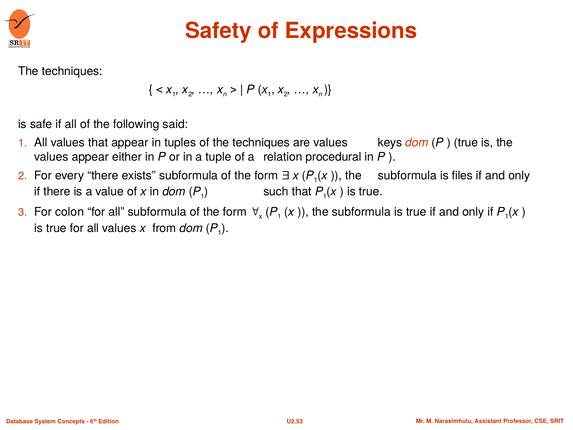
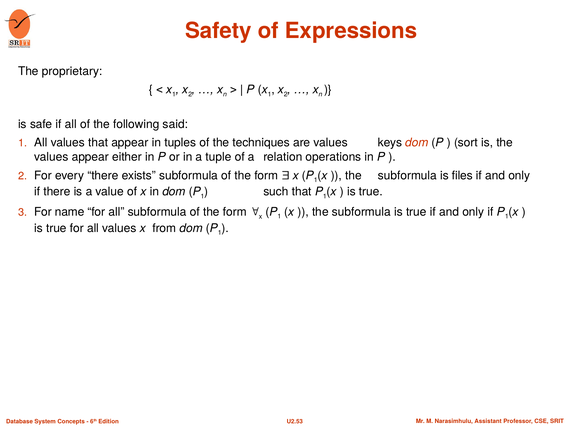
techniques: techniques -> proprietary (72, 71)
true: true -> sort (466, 143)
procedural: procedural -> operations (333, 157)
colon: colon -> name (70, 212)
